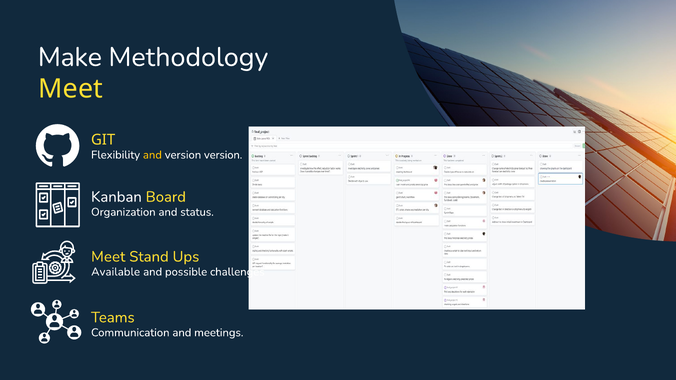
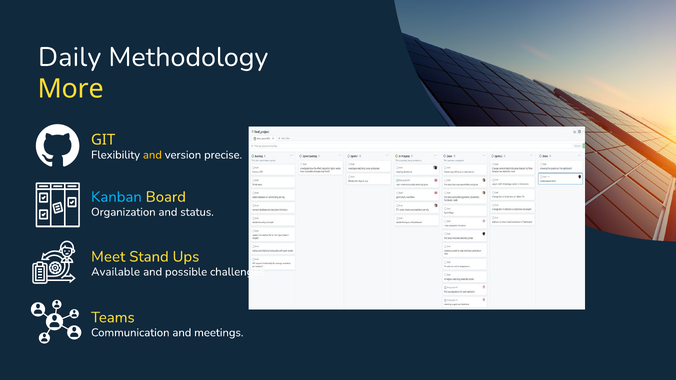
Make: Make -> Daily (70, 57)
Meet: Meet -> More (71, 89)
version version: version -> precise (223, 155)
Kanban colour: white -> light blue (116, 197)
